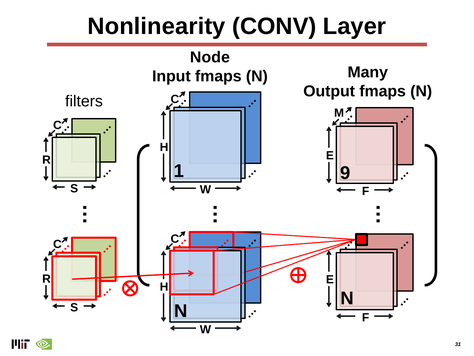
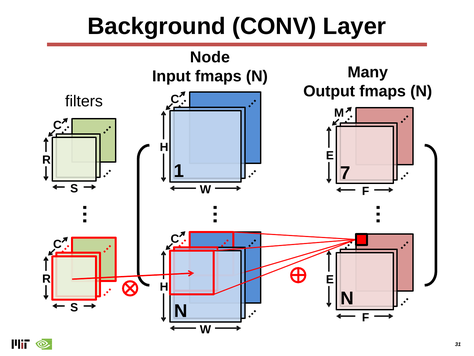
Nonlinearity: Nonlinearity -> Background (157, 26)
9: 9 -> 7 (345, 173)
